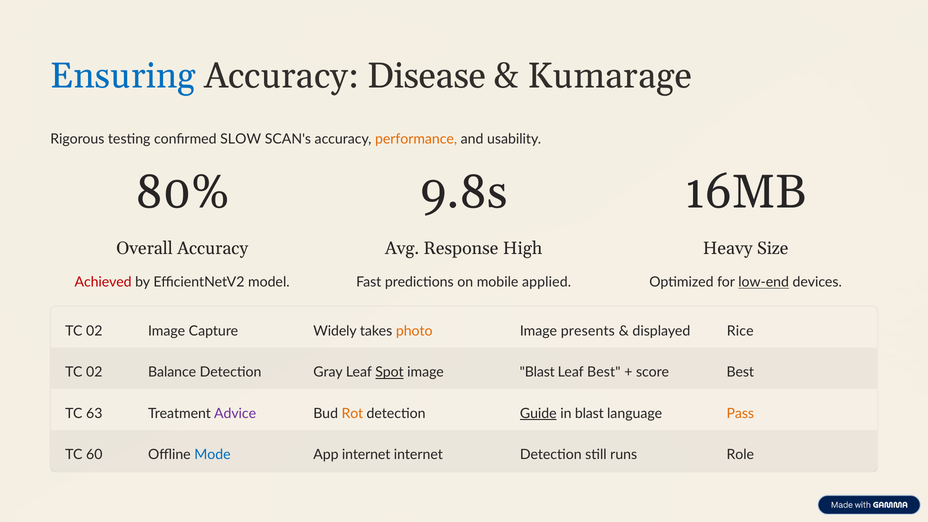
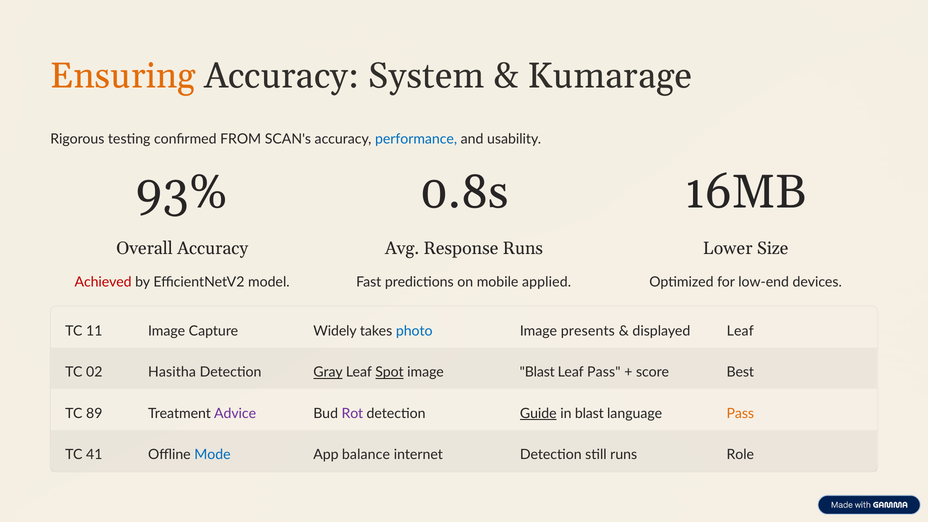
Ensuring colour: blue -> orange (123, 76)
Disease: Disease -> System (426, 76)
SLOW: SLOW -> FROM (241, 139)
performance colour: orange -> blue (416, 139)
80%: 80% -> 93% (182, 192)
9.8s: 9.8s -> 0.8s (464, 192)
Response High: High -> Runs (523, 248)
Heavy: Heavy -> Lower (728, 248)
low-end underline: present -> none (764, 282)
02: 02 -> 11 (94, 331)
photo colour: orange -> blue (414, 331)
displayed Rice: Rice -> Leaf (740, 331)
Balance: Balance -> Hasitha (172, 372)
Gray underline: none -> present (328, 372)
Leaf Best: Best -> Pass (604, 372)
63: 63 -> 89 (94, 414)
Rot colour: orange -> purple (352, 414)
60: 60 -> 41 (94, 455)
App internet: internet -> balance (366, 455)
